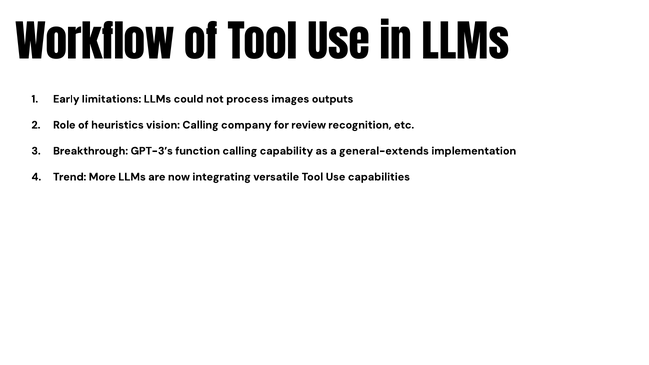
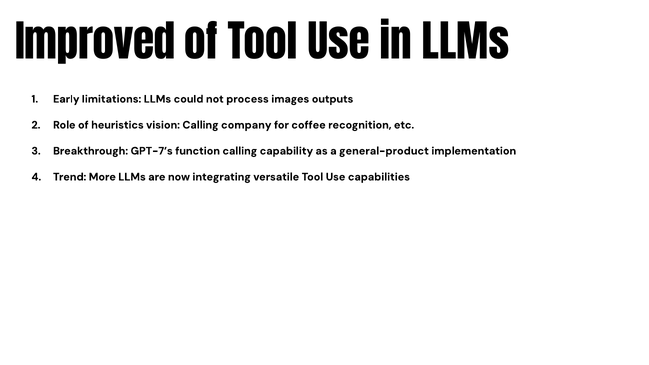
Workflow: Workflow -> Improved (95, 44)
review: review -> coffee (309, 125)
GPT-3’s: GPT-3’s -> GPT-7’s (152, 151)
general-extends: general-extends -> general-product (384, 151)
